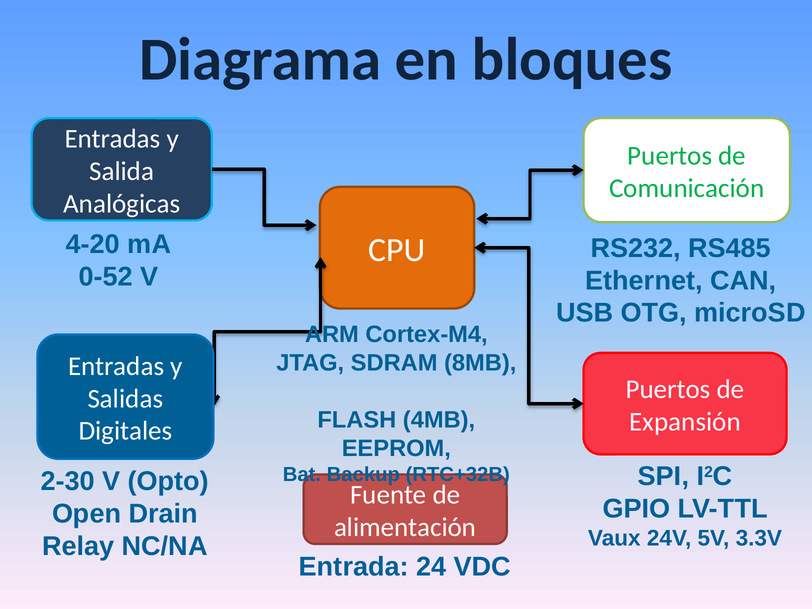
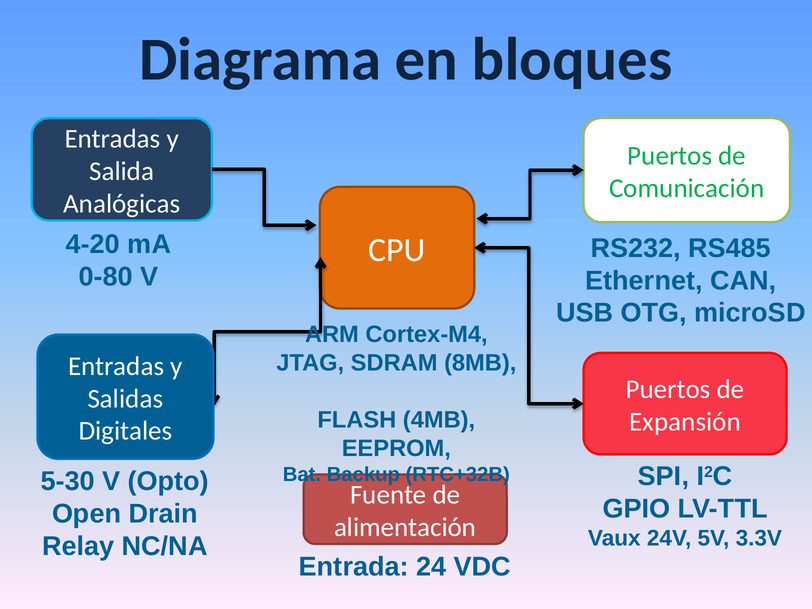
0-52: 0-52 -> 0-80 (106, 277)
2-30: 2-30 -> 5-30 (68, 482)
